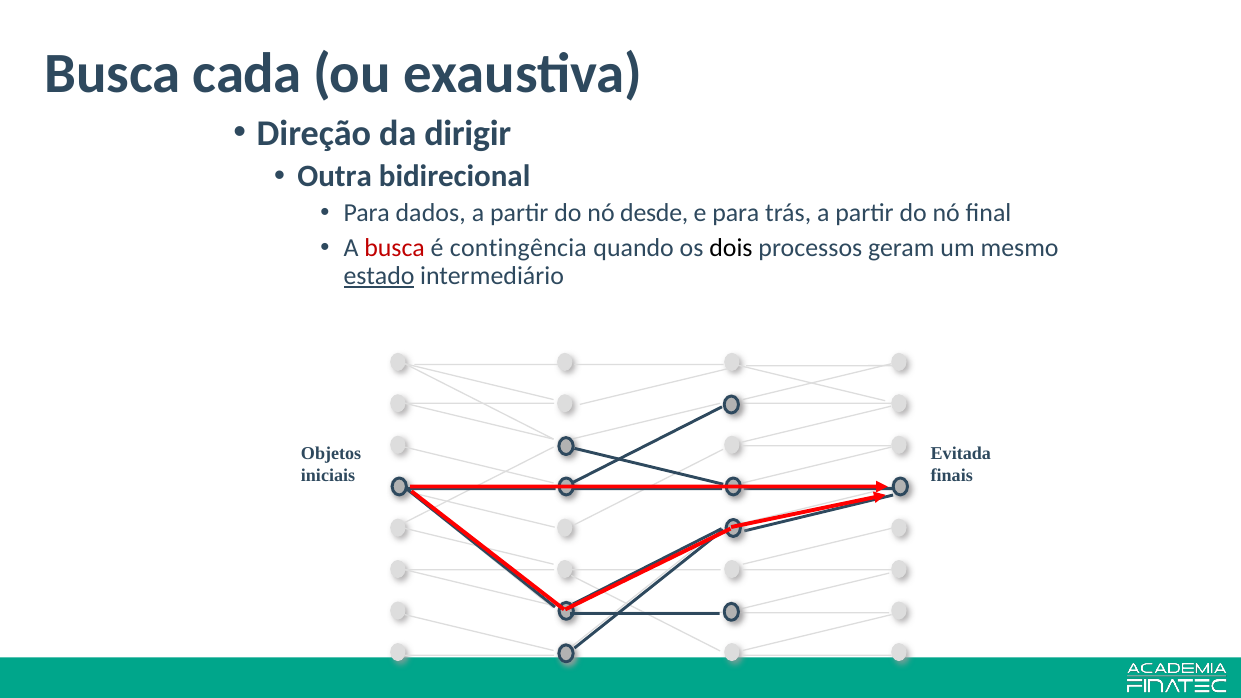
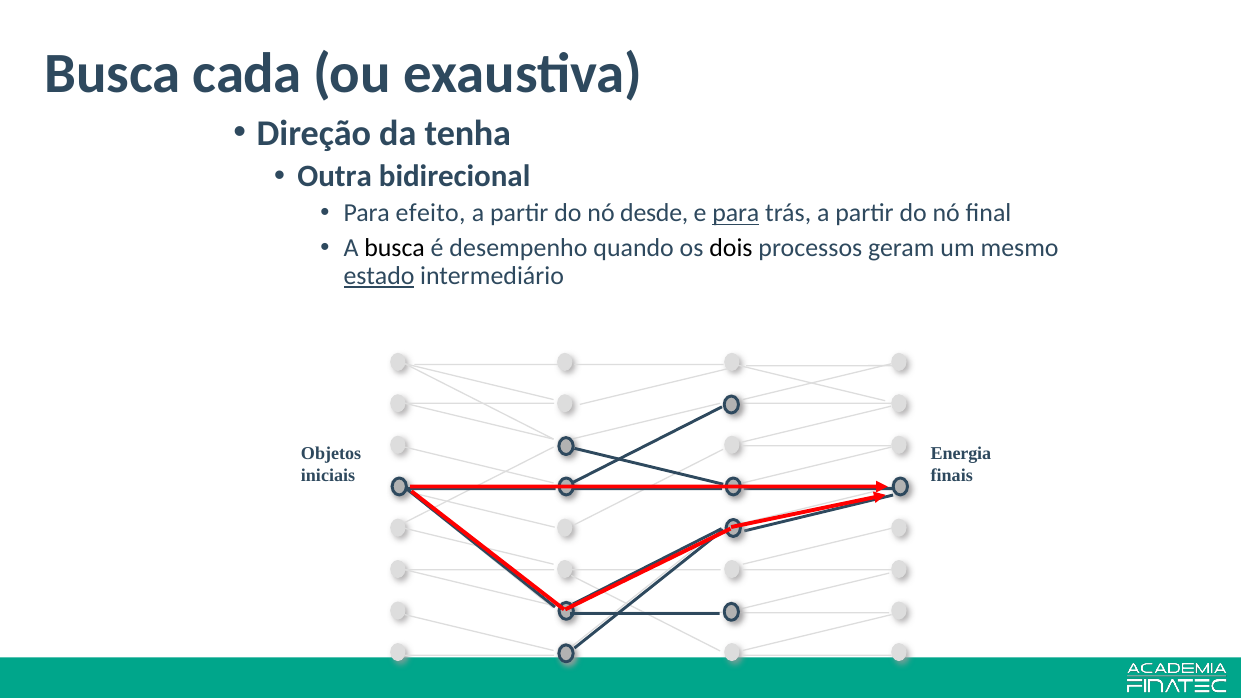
dirigir: dirigir -> tenha (468, 133)
dados: dados -> efeito (431, 213)
para underline: none -> present (736, 213)
busca colour: red -> black (395, 248)
contingência: contingência -> desempenho (518, 248)
Evitada: Evitada -> Energia (961, 454)
